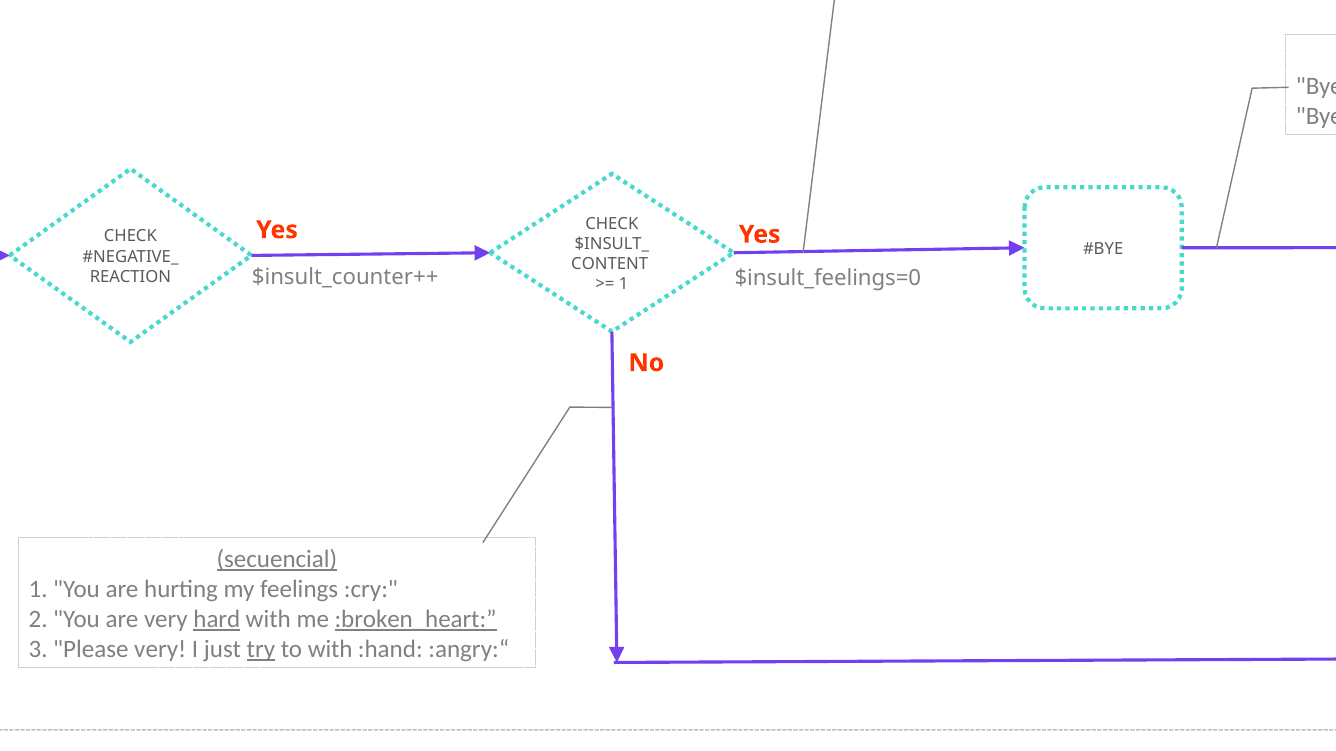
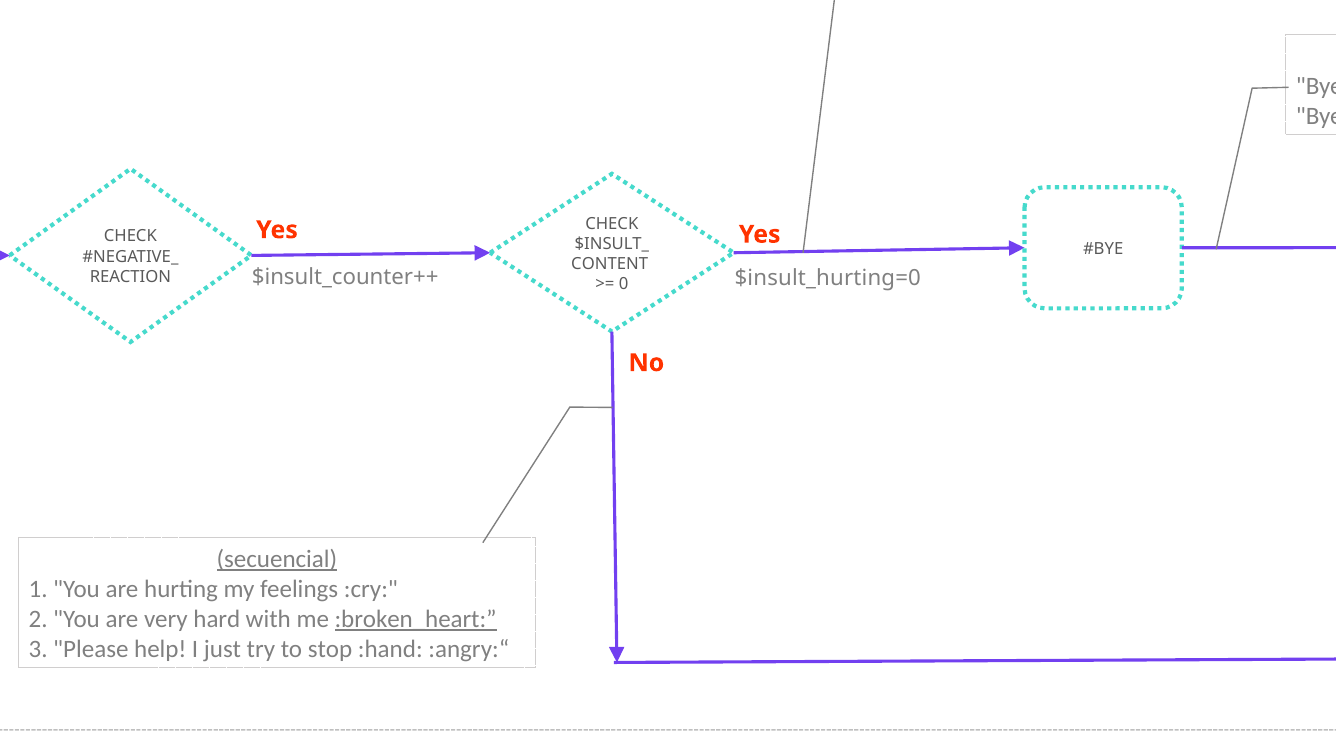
$insult_feelings=0: $insult_feelings=0 -> $insult_hurting=0 (828, 278)
1: 1 -> 0 (624, 284)
hard underline: present -> none (217, 620)
Please very: very -> help (160, 650)
try underline: present -> none (261, 650)
to with: with -> stop (330, 650)
